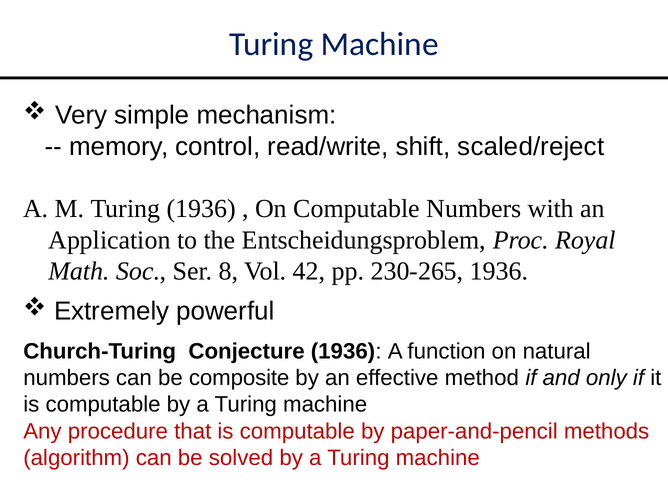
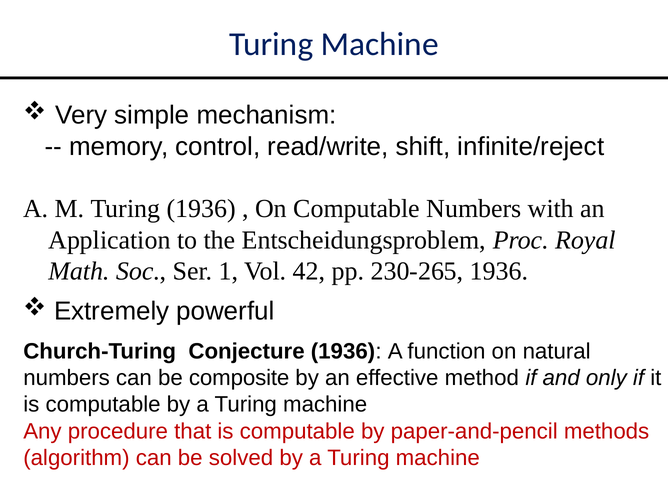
scaled/reject: scaled/reject -> infinite/reject (531, 146)
8: 8 -> 1 (229, 271)
